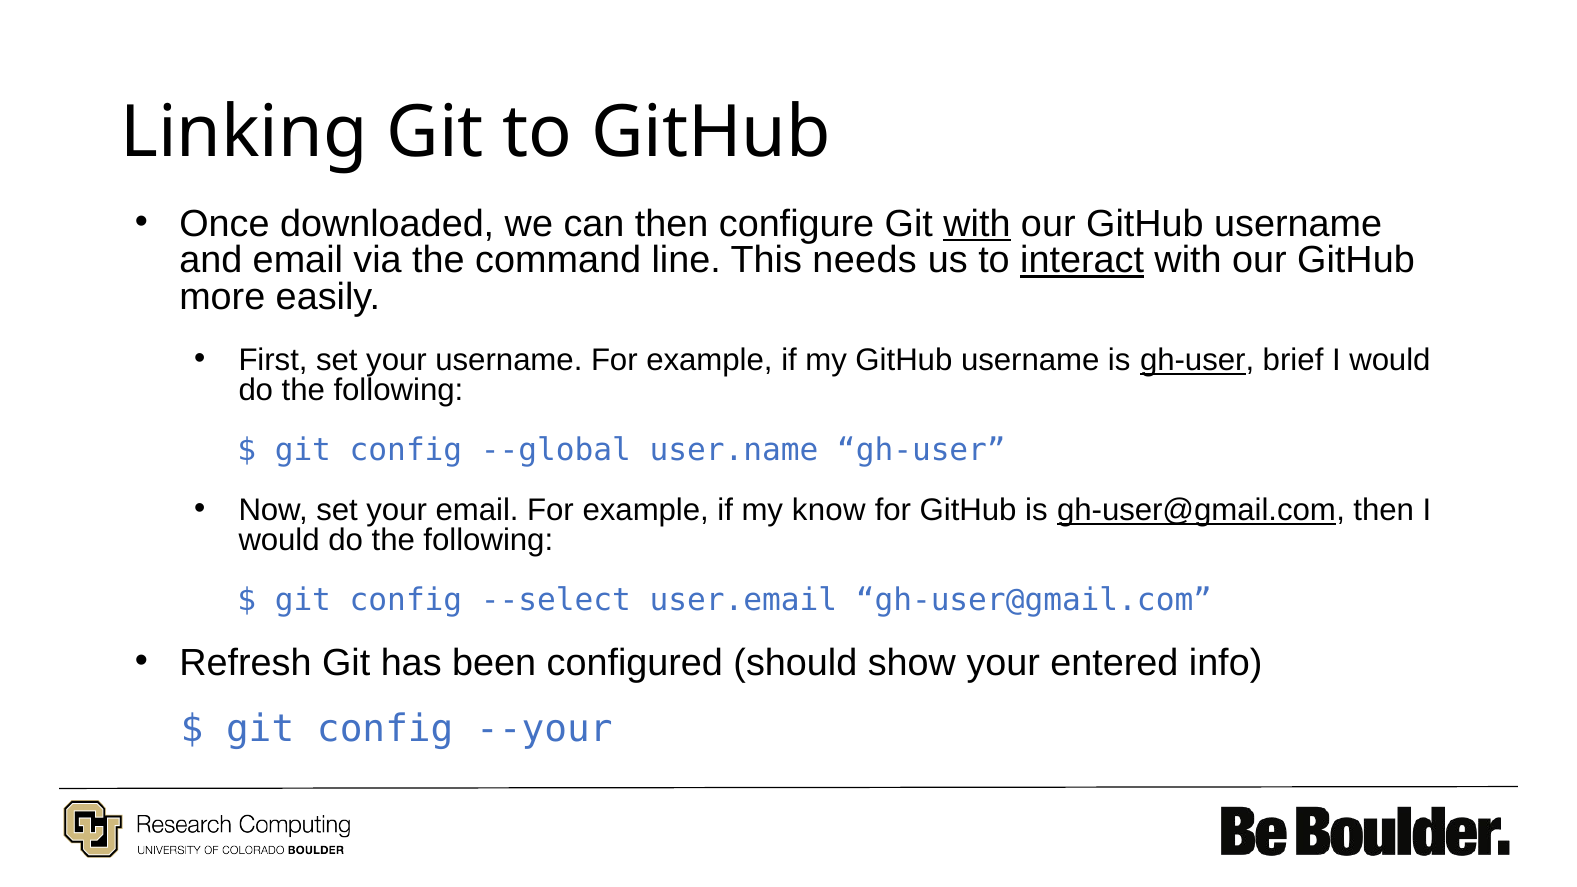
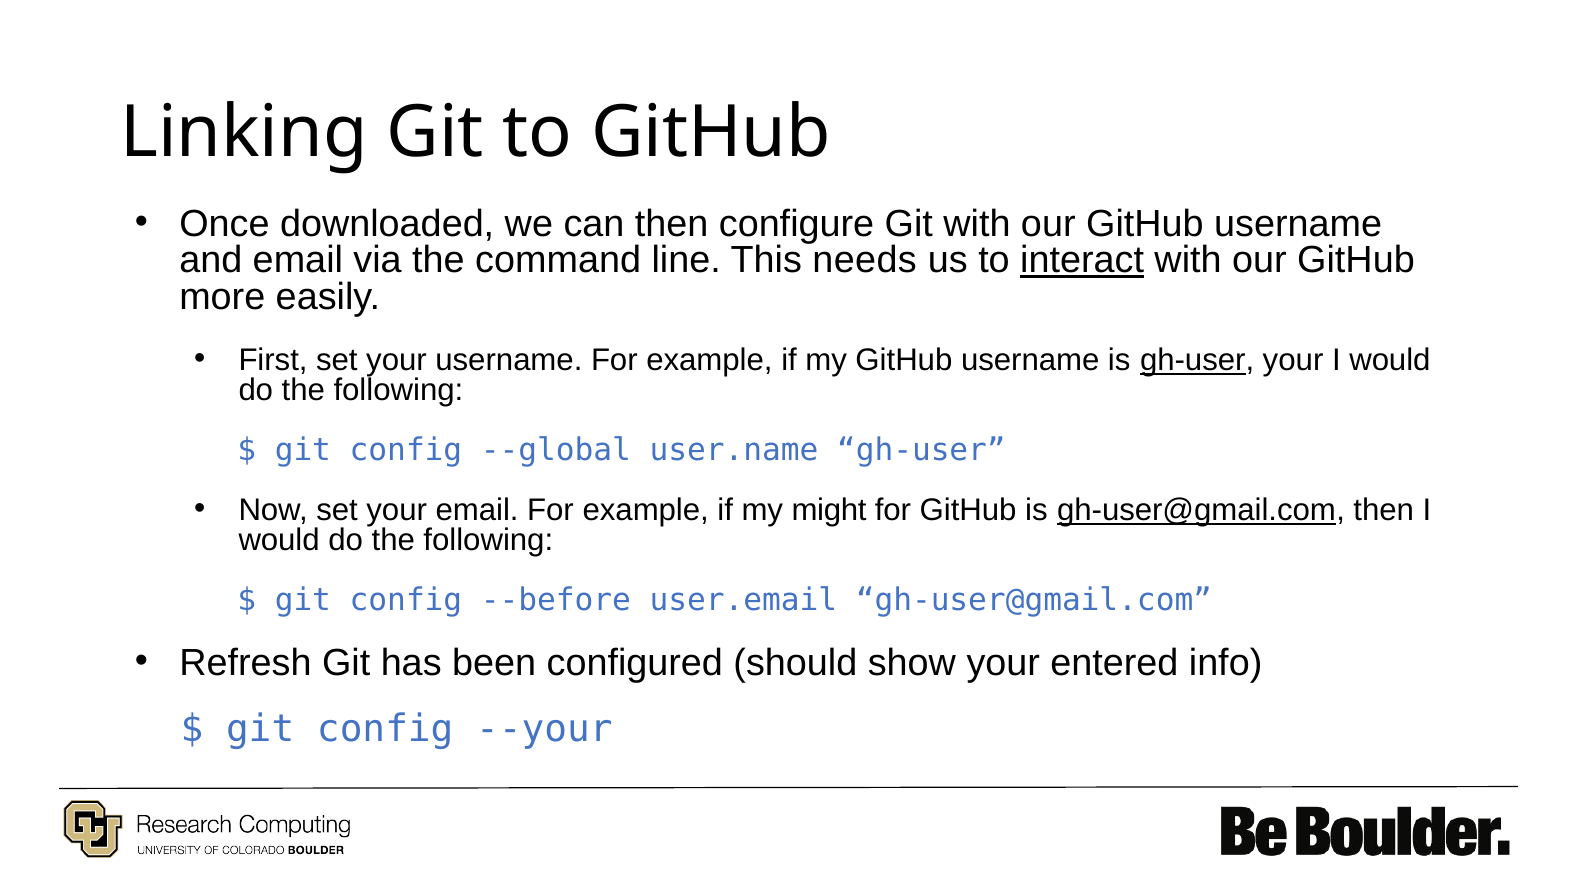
with underline: present -> none (977, 224)
gh-user brief: brief -> your (1293, 360)
know: know -> might (829, 510)
--select: --select -> --before (556, 600)
